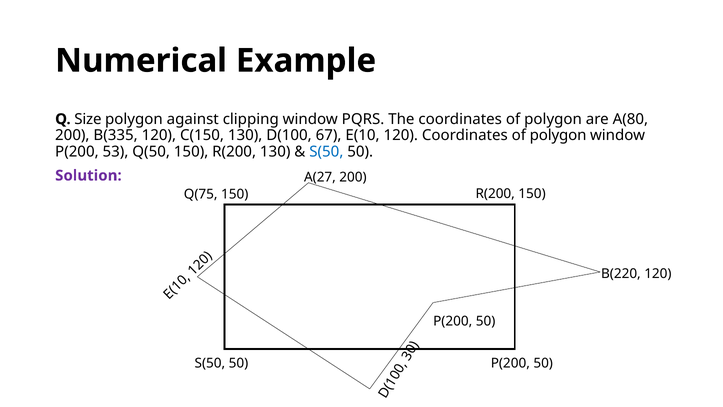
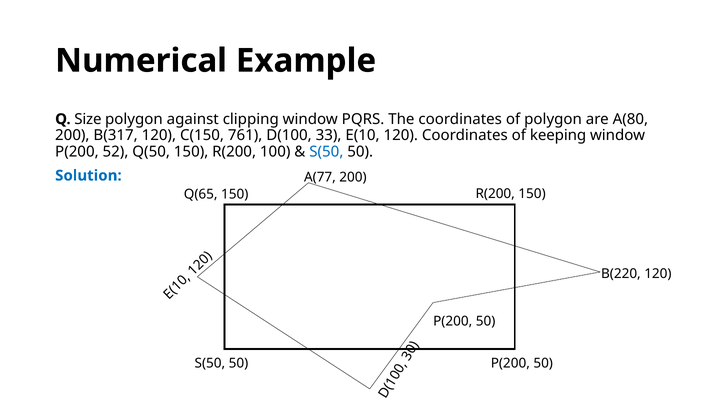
B(335: B(335 -> B(317 (116, 135)
C(150 130: 130 -> 761 (245, 135)
67: 67 -> 33 (329, 135)
120 Coordinates of polygon: polygon -> keeping (558, 135)
53: 53 -> 52 (115, 152)
R(200 130: 130 -> 100 (275, 152)
Solution colour: purple -> blue (88, 175)
A(27: A(27 -> A(77 (320, 177)
Q(75: Q(75 -> Q(65 (201, 194)
